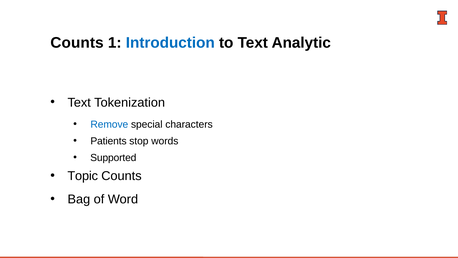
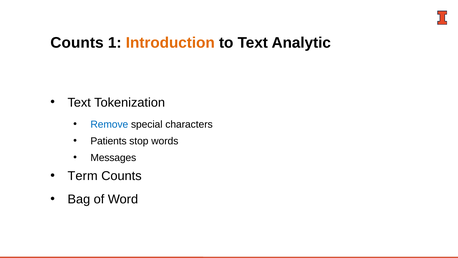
Introduction colour: blue -> orange (170, 43)
Supported: Supported -> Messages (113, 157)
Topic: Topic -> Term (83, 176)
